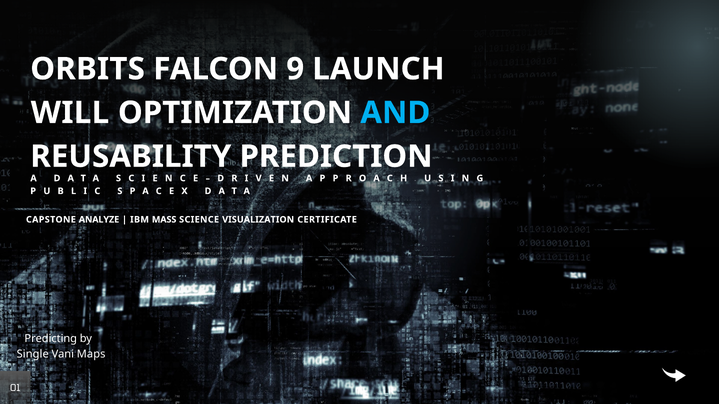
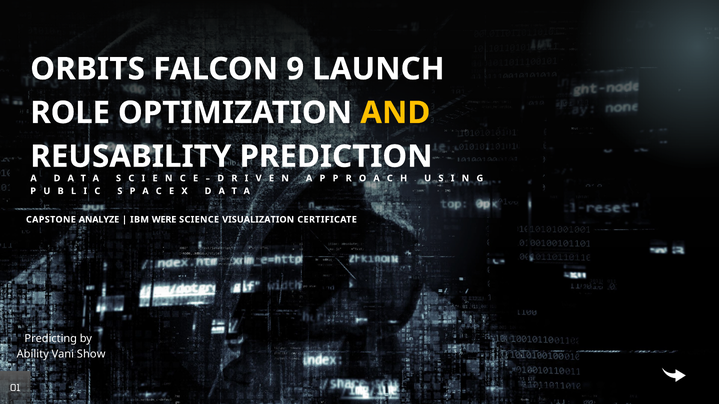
WILL: WILL -> ROLE (70, 113)
AND colour: light blue -> yellow (395, 113)
MASS: MASS -> WERE (164, 220)
Single: Single -> Ability (33, 354)
Maps: Maps -> Show (91, 354)
